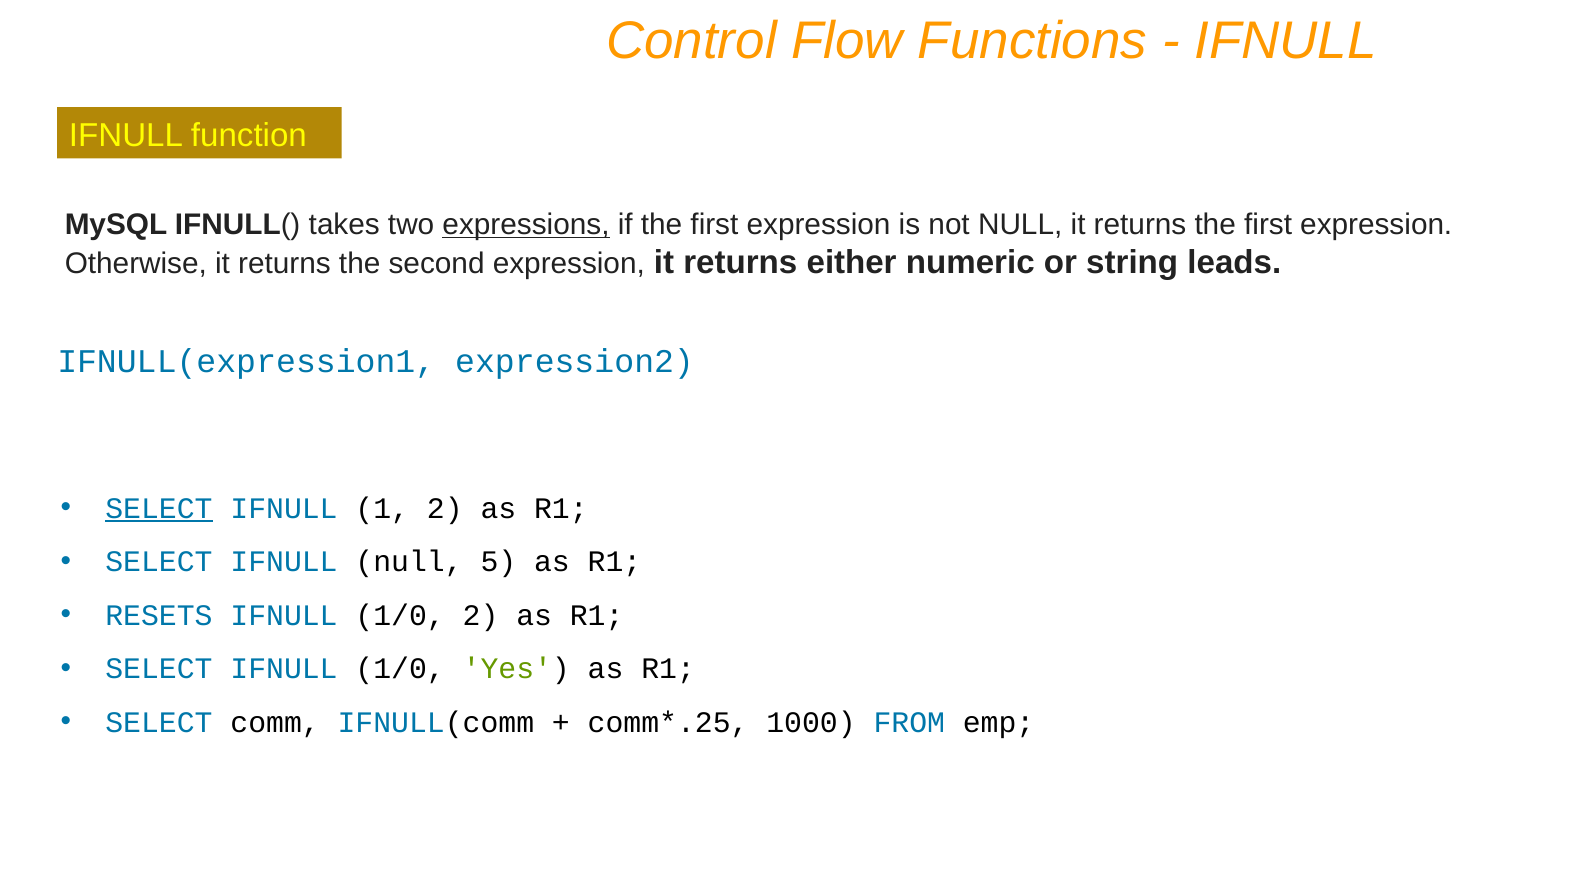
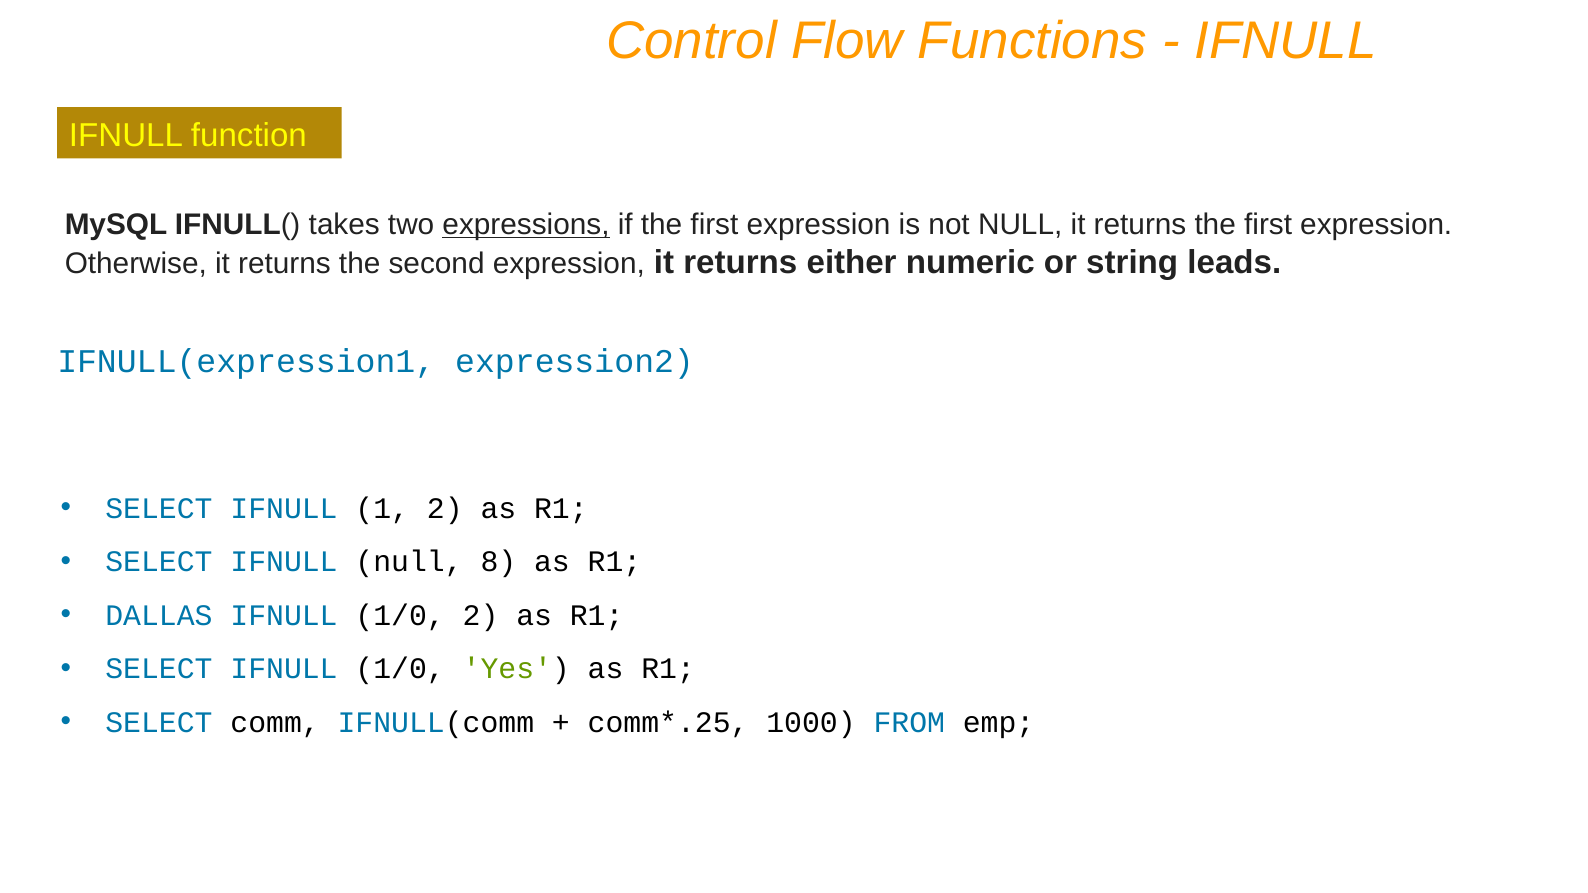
SELECT underline: present -> none (159, 508)
5: 5 -> 8 (498, 562)
RESETS: RESETS -> DALLAS (159, 616)
